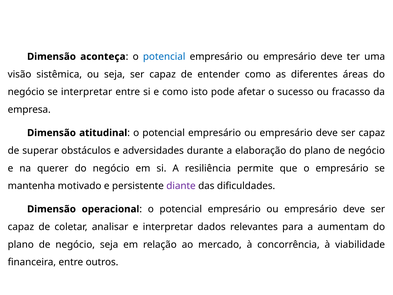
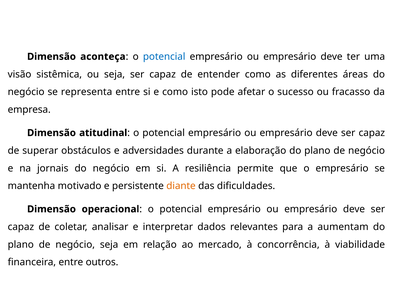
se interpretar: interpretar -> representa (87, 92)
querer: querer -> jornais (53, 168)
diante colour: purple -> orange (181, 186)
